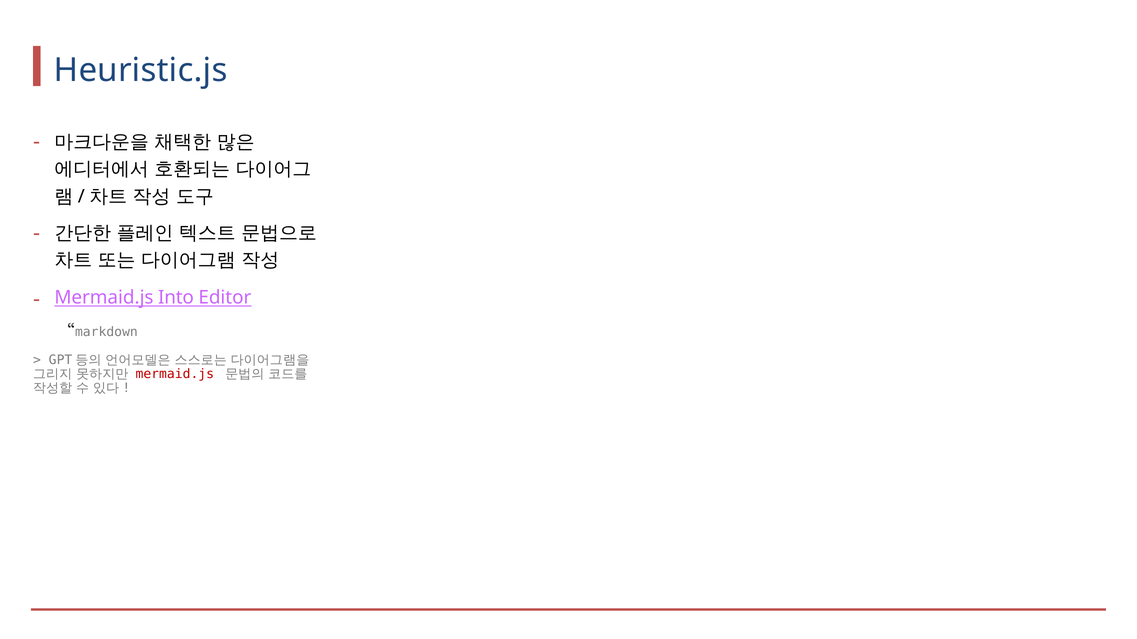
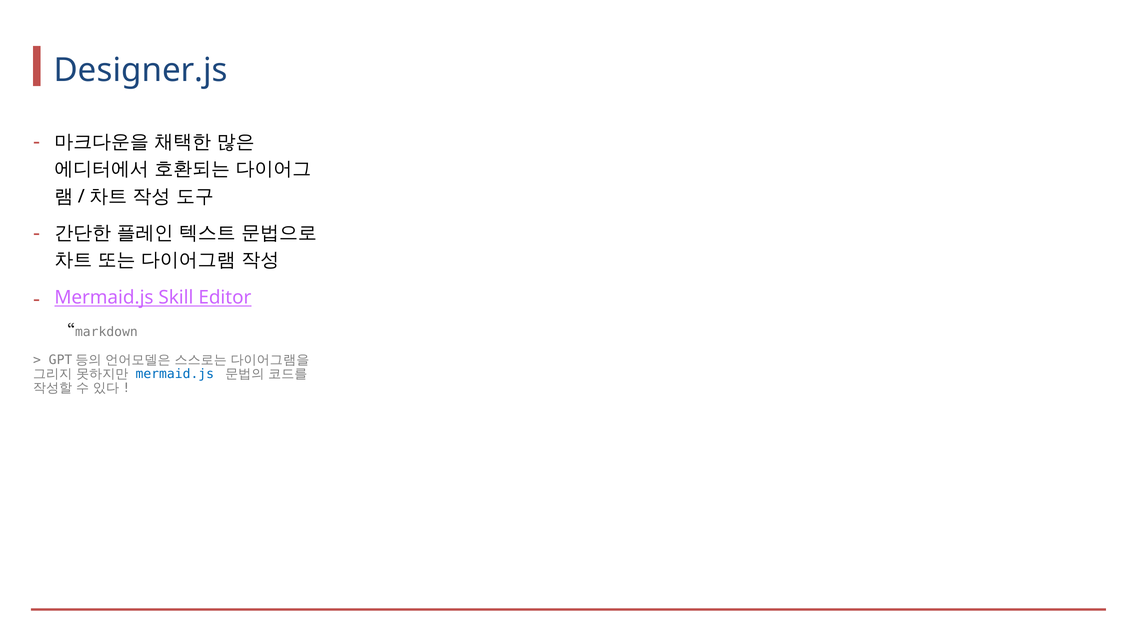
Heuristic.js: Heuristic.js -> Designer.js (141, 70)
Into: Into -> Skill (176, 298)
mermaid.js colour: red -> blue (175, 374)
